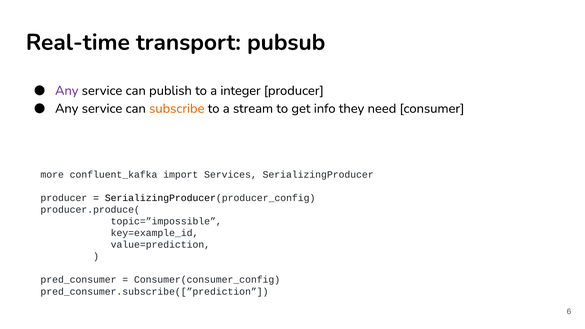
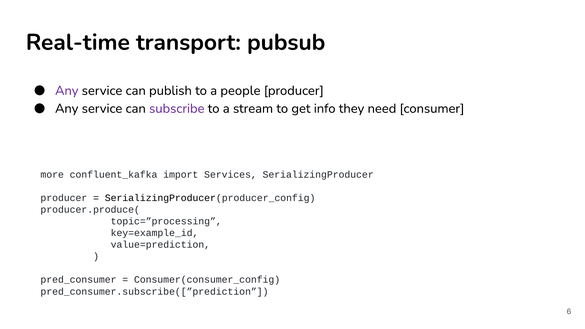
integer: integer -> people (240, 91)
subscribe colour: orange -> purple (177, 109)
topic=”impossible: topic=”impossible -> topic=”processing (166, 221)
